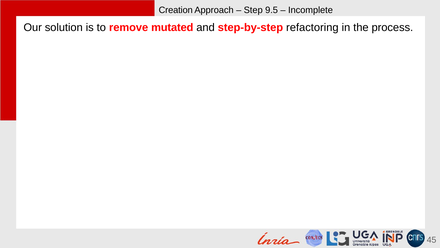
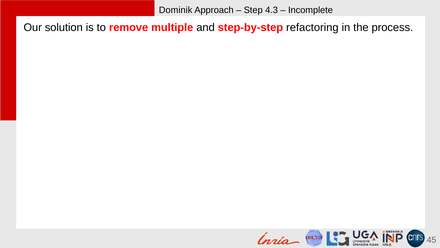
Creation: Creation -> Dominik (176, 10)
9.5: 9.5 -> 4.3 (272, 10)
mutated: mutated -> multiple (172, 27)
